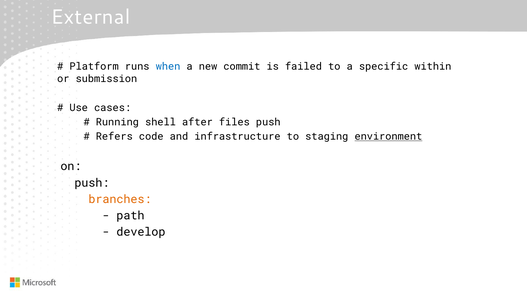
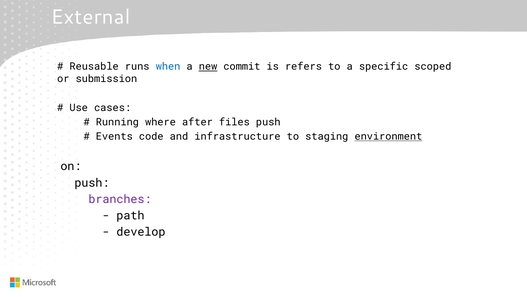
Platform: Platform -> Reusable (94, 66)
new underline: none -> present (208, 66)
failed: failed -> refers (303, 66)
within: within -> scoped (433, 66)
shell: shell -> where (160, 122)
Refers: Refers -> Events (114, 136)
branches colour: orange -> purple (120, 199)
